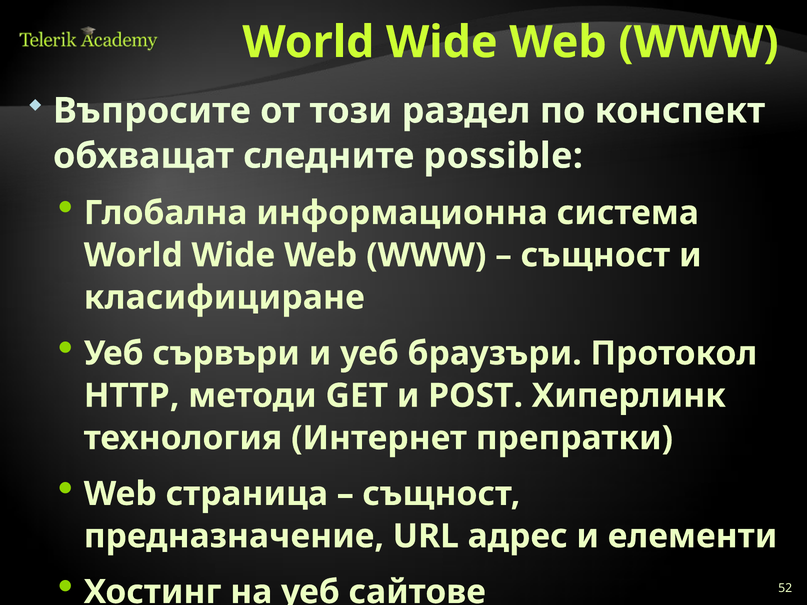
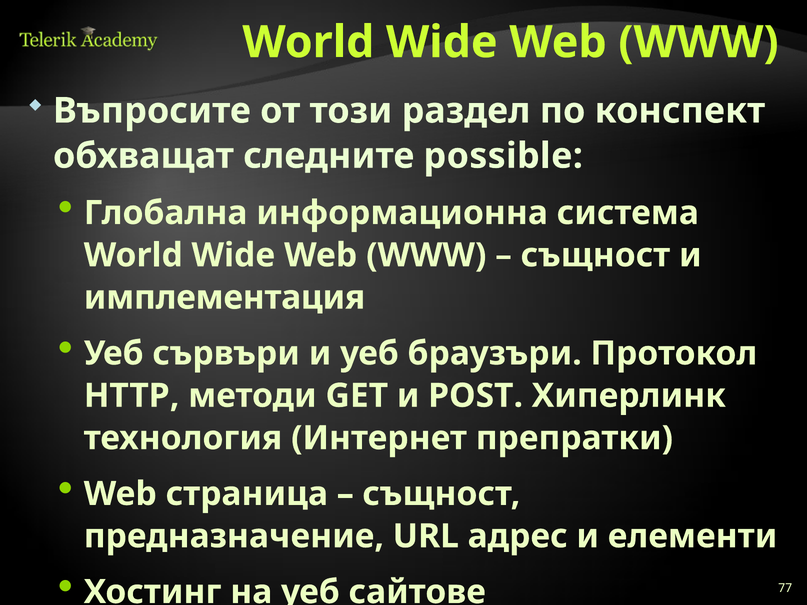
класифициране: класифициране -> имплементация (224, 298)
52: 52 -> 77 (785, 588)
